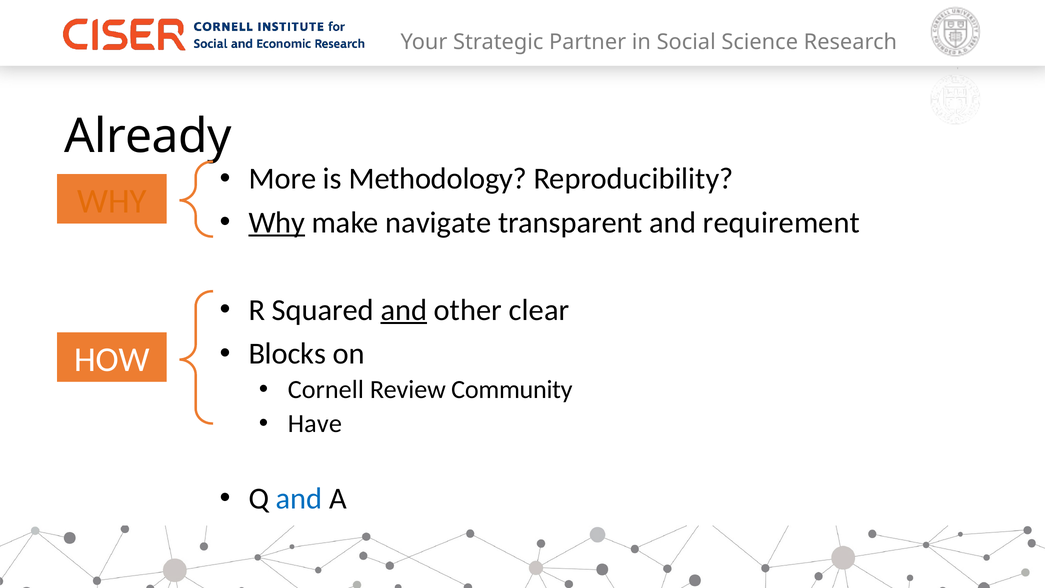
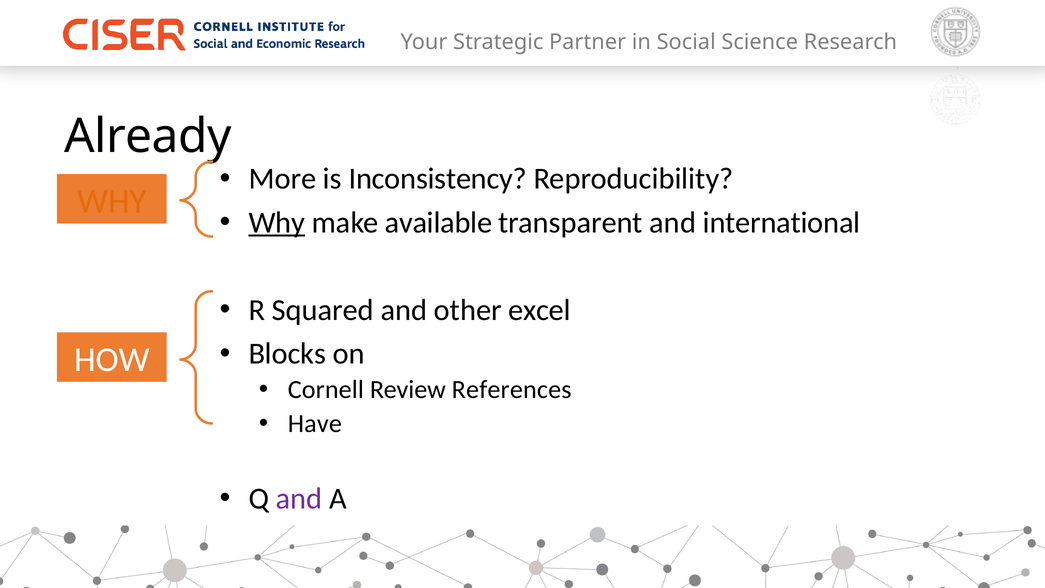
Methodology: Methodology -> Inconsistency (438, 179)
navigate: navigate -> available (439, 222)
requirement: requirement -> international (782, 222)
and underline: present -> none (404, 310)
clear: clear -> excel (539, 310)
Community: Community -> References (512, 390)
and colour: blue -> purple (299, 498)
